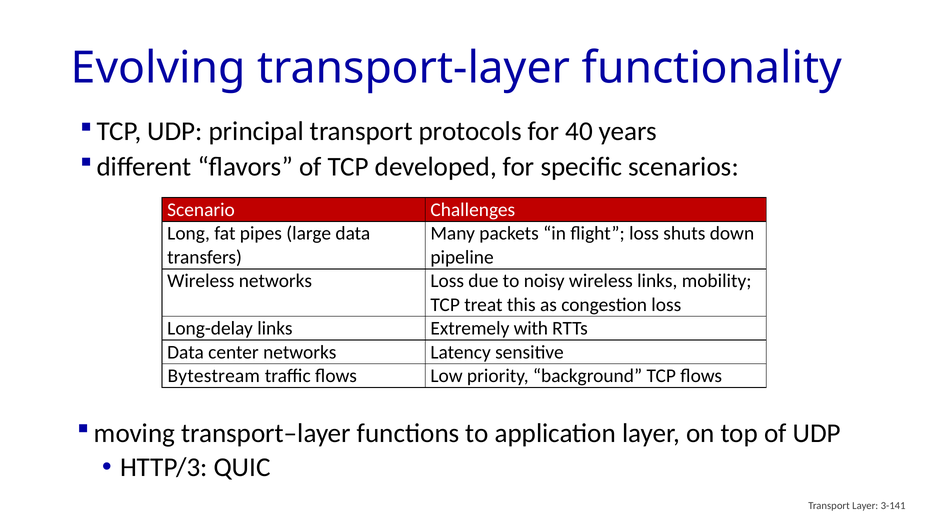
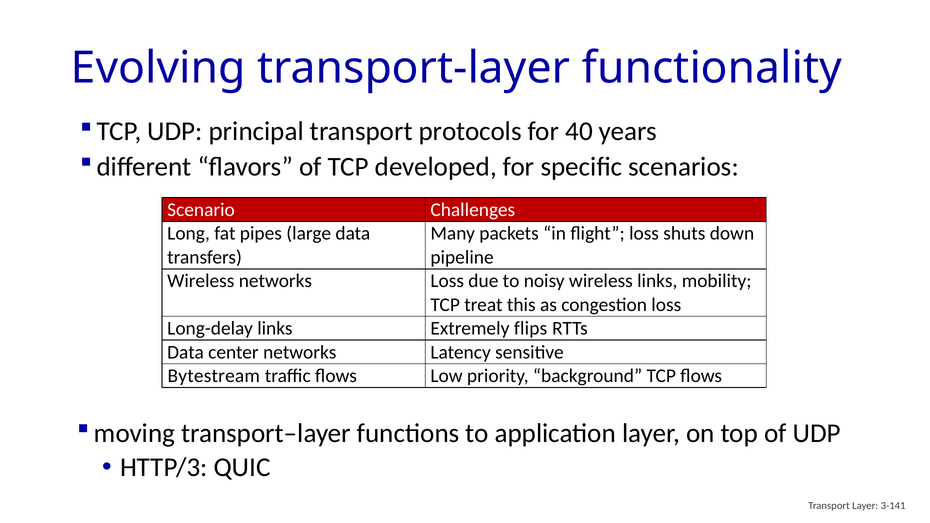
with: with -> flips (531, 328)
